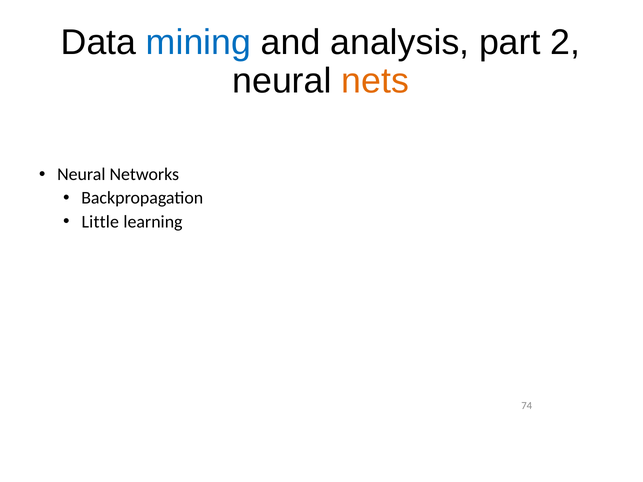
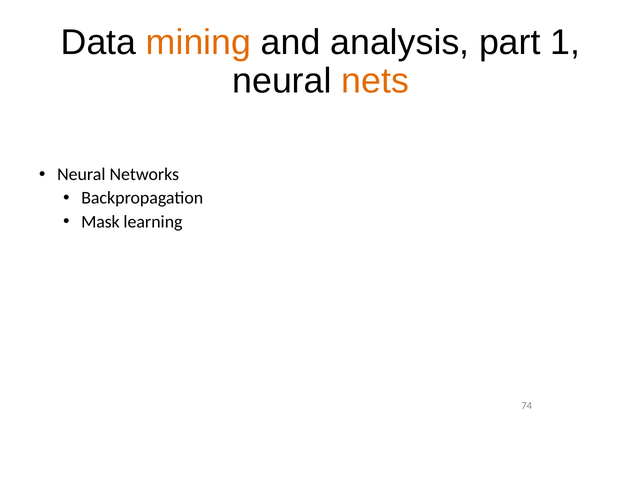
mining colour: blue -> orange (199, 43)
2: 2 -> 1 (565, 43)
Little: Little -> Mask (100, 222)
